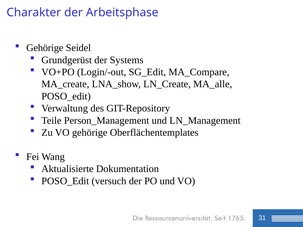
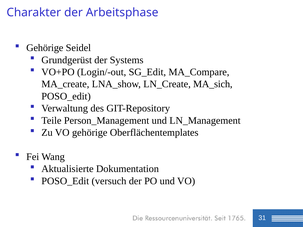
MA_alle: MA_alle -> MA_sich (213, 84)
